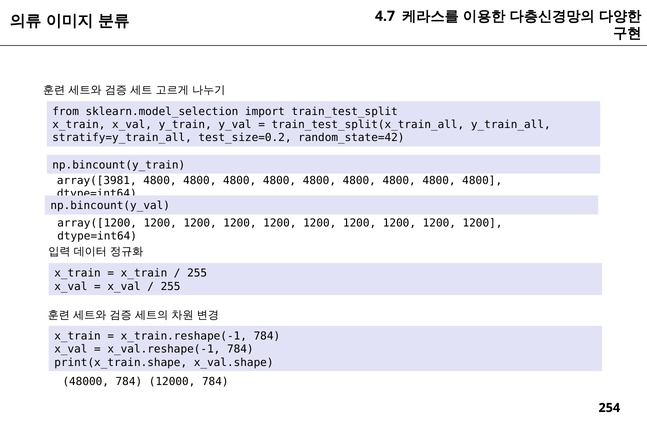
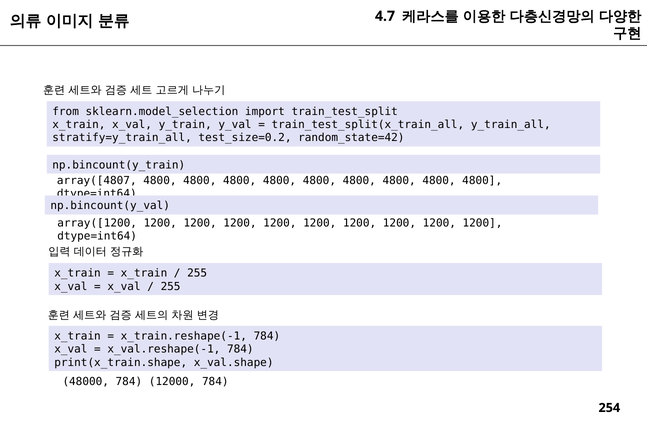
array([3981: array([3981 -> array([4807 (97, 181)
